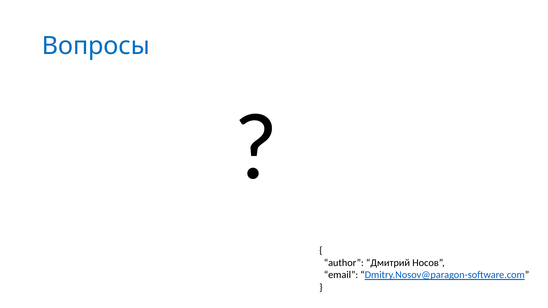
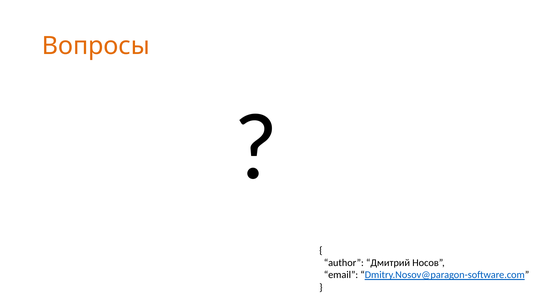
Вопросы colour: blue -> orange (96, 46)
